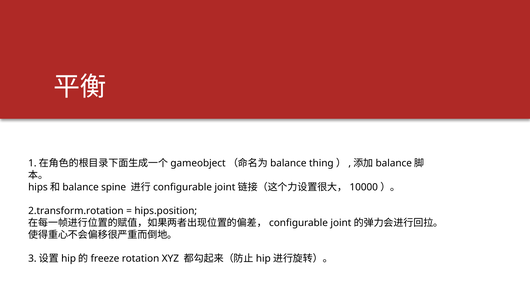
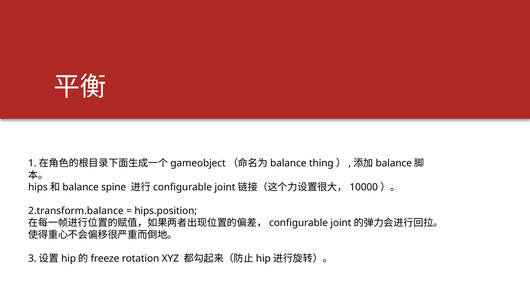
2.transform.rotation: 2.transform.rotation -> 2.transform.balance (76, 211)
